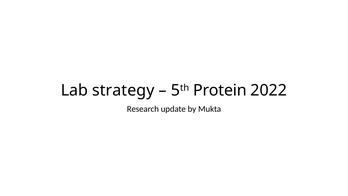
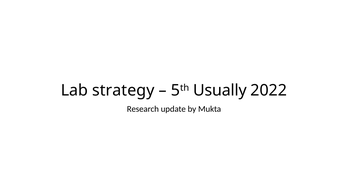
Protein: Protein -> Usually (220, 90)
